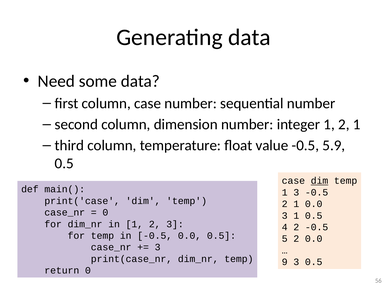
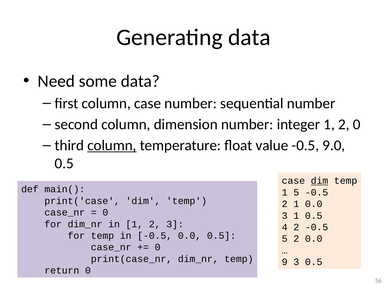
1 2 1: 1 -> 0 (357, 124)
column underline: none -> present (112, 146)
5.9: 5.9 -> 9.0 (334, 146)
1 3: 3 -> 5 (296, 193)
3: 3 -> 0 (158, 247)
